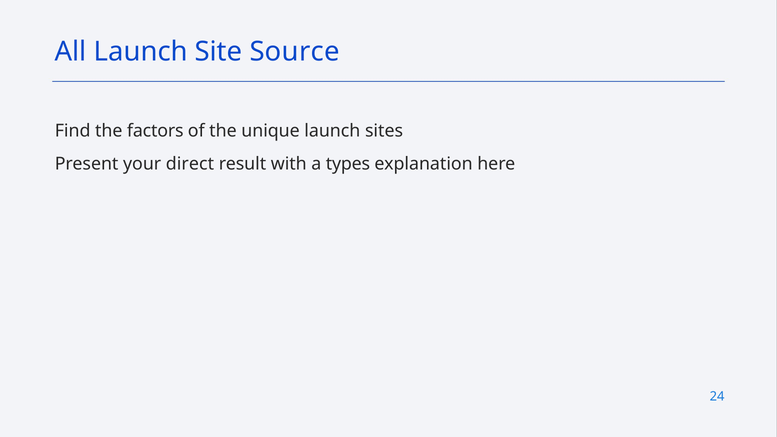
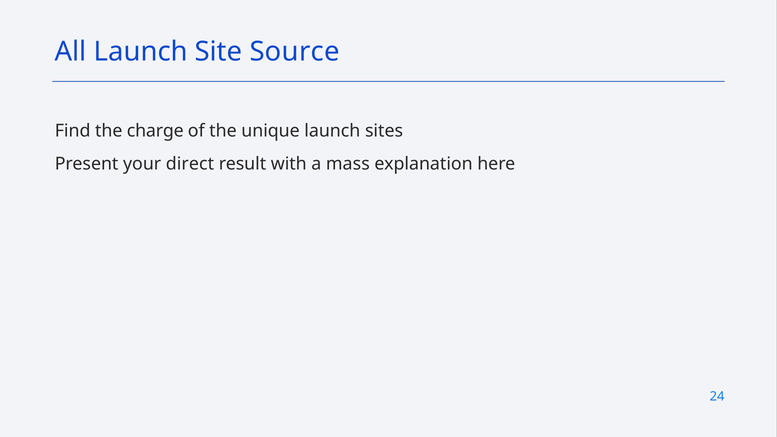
factors: factors -> charge (155, 131)
types: types -> mass (348, 164)
